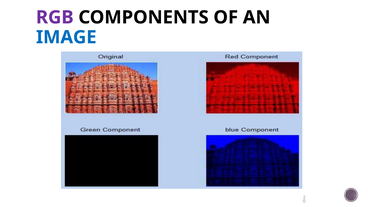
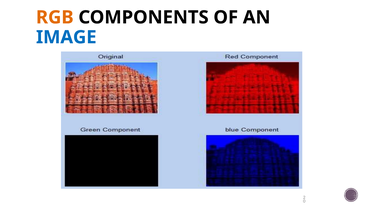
RGB colour: purple -> orange (55, 17)
